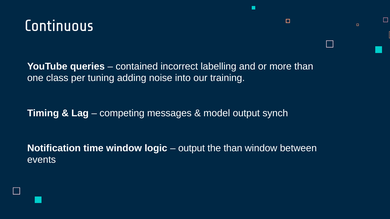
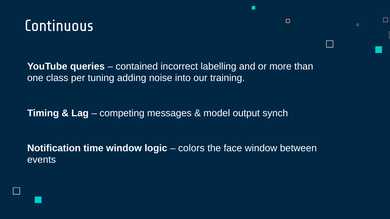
output: output -> colors (191, 148)
the than: than -> face (233, 148)
